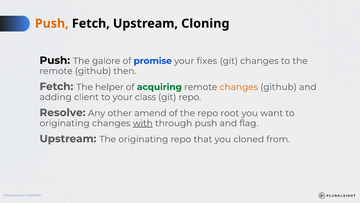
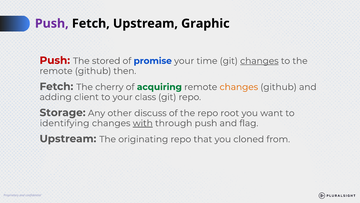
Push colour: orange -> purple (52, 23)
Cloning: Cloning -> Graphic (205, 23)
Push colour: black -> red (55, 60)
galore: galore -> stored (106, 61)
fixes: fixes -> time (207, 61)
changes underline: none -> present (259, 61)
helper: helper -> cherry (109, 87)
Resolve: Resolve -> Storage (63, 112)
amend: amend -> discuss (150, 113)
originating: originating -> identifying (65, 123)
